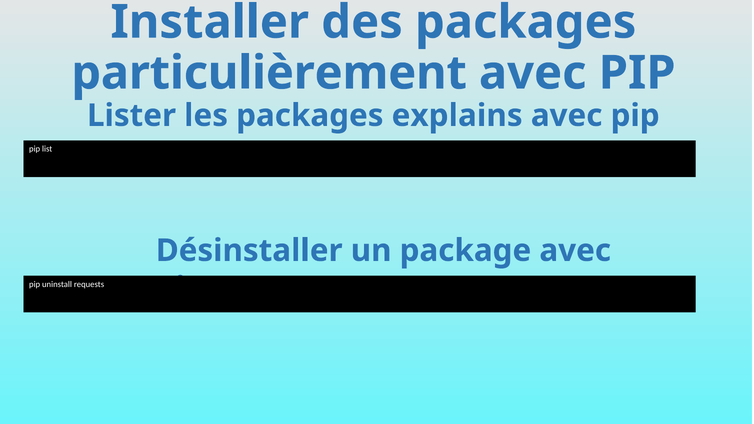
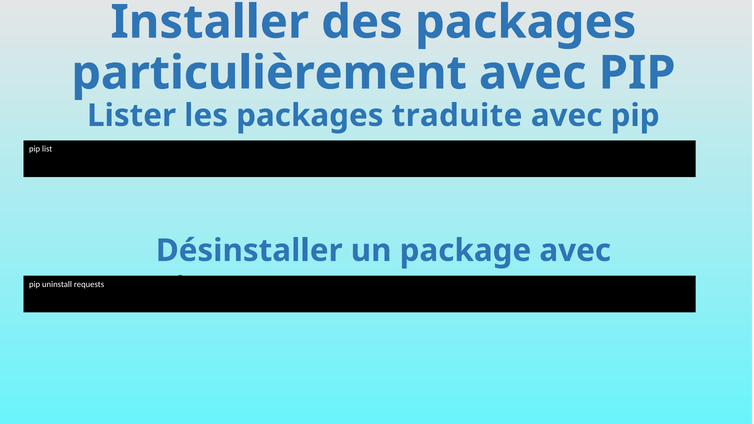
explains: explains -> traduite (457, 116)
